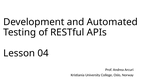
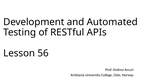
04: 04 -> 56 (43, 53)
